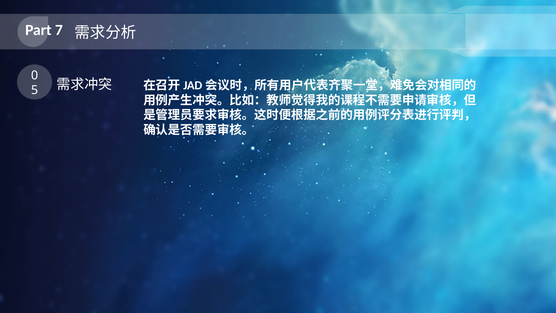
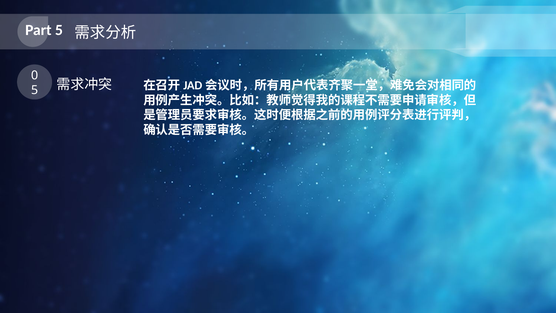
Part 7: 7 -> 5 (59, 30)
